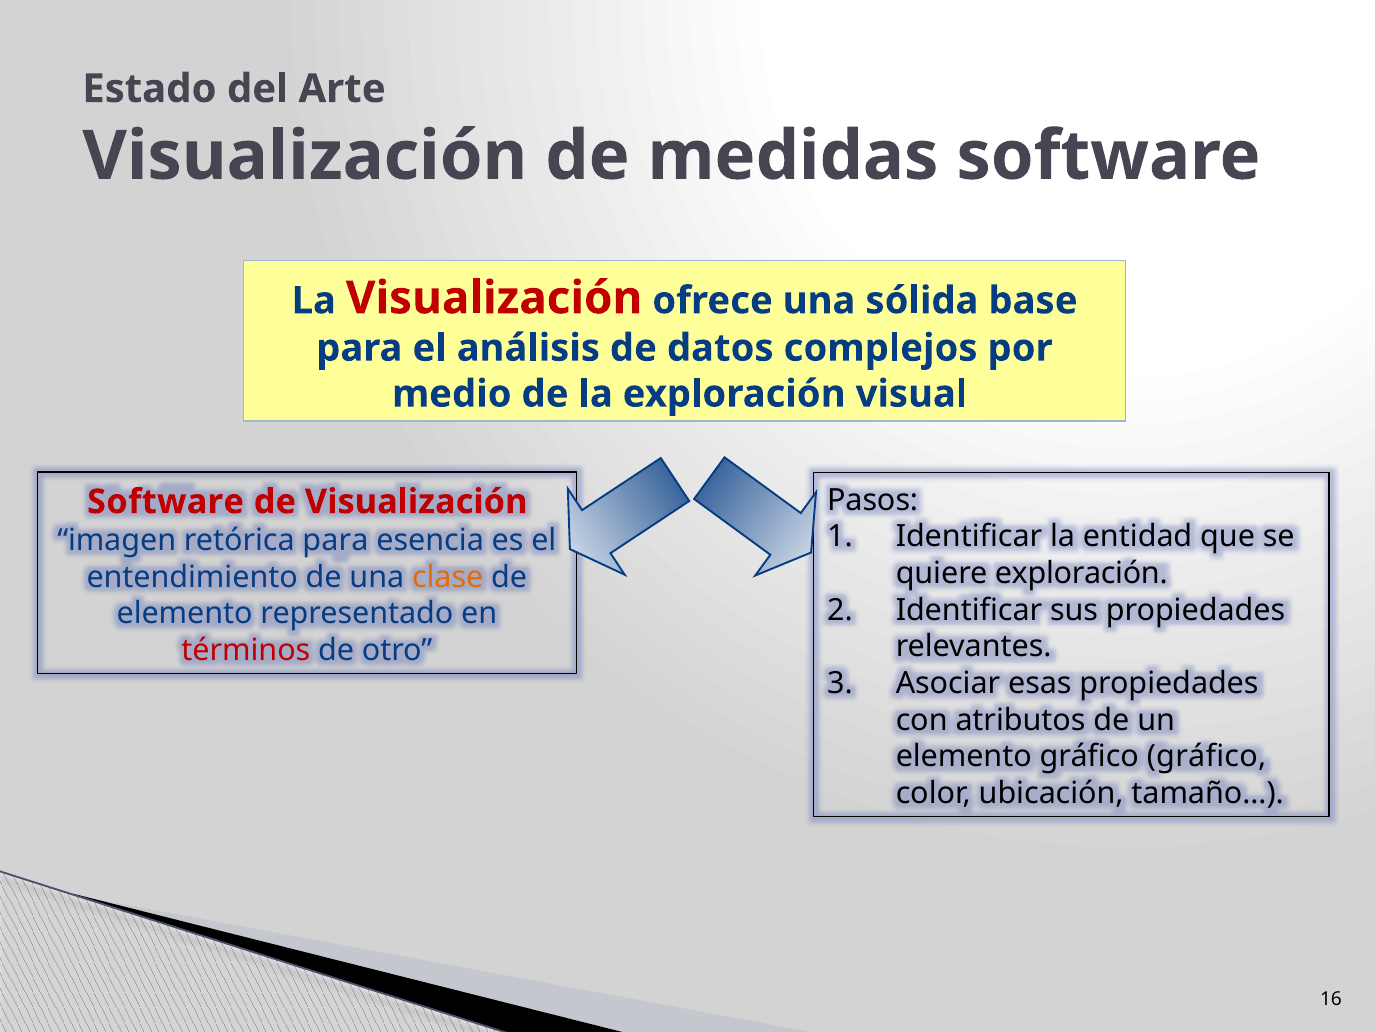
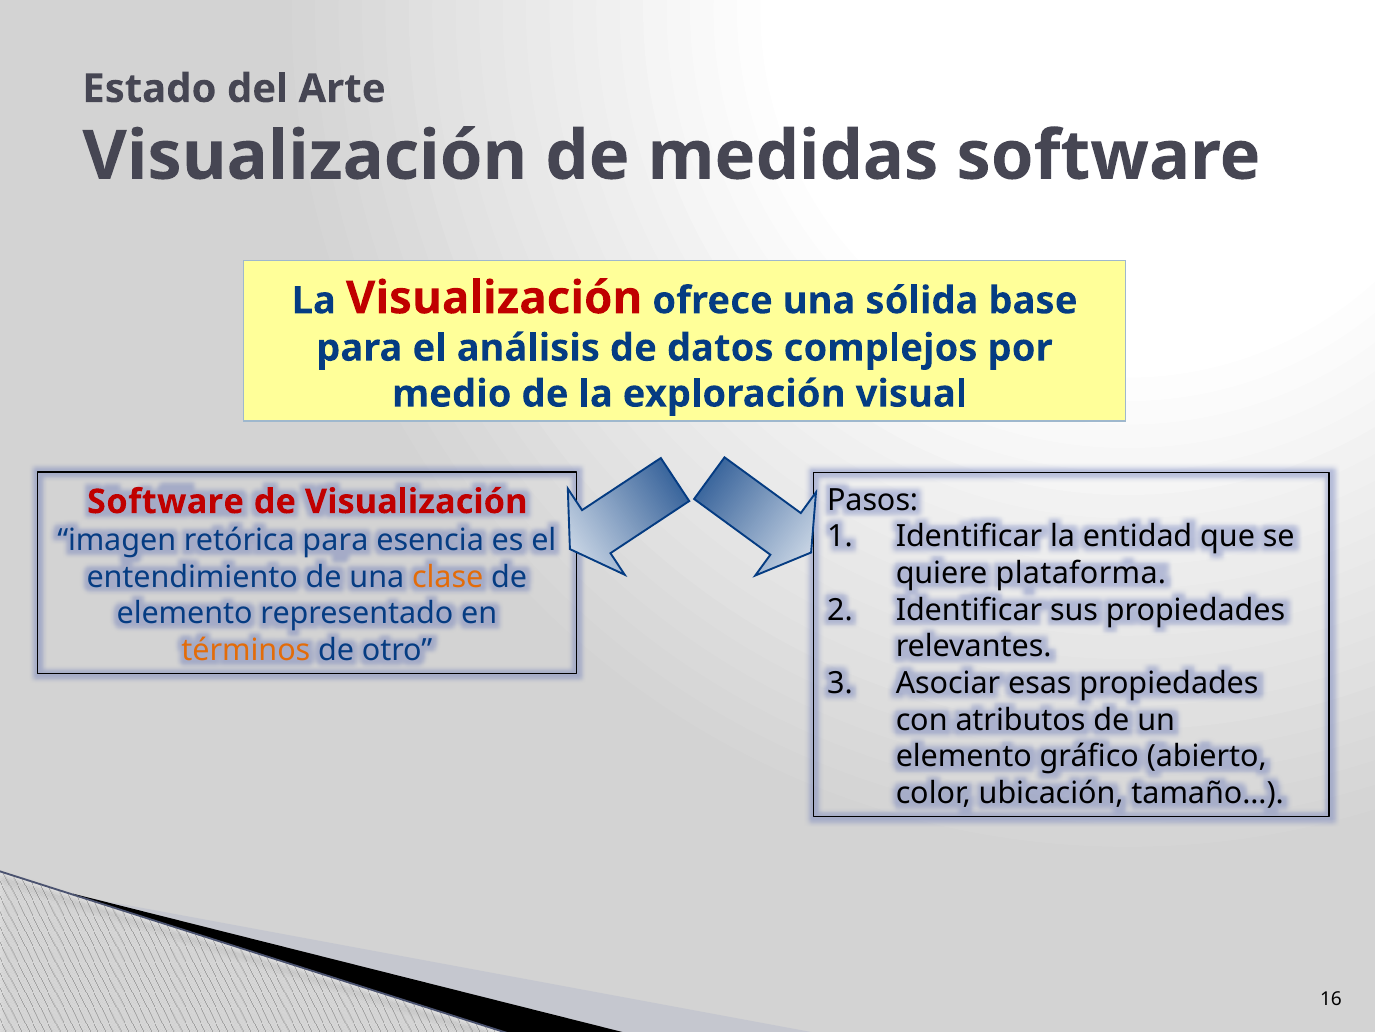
exploración: exploración -> plataforma (1081, 573)
términos colour: red -> orange (246, 650)
gráfico gráfico: gráfico -> abierto (1207, 756)
